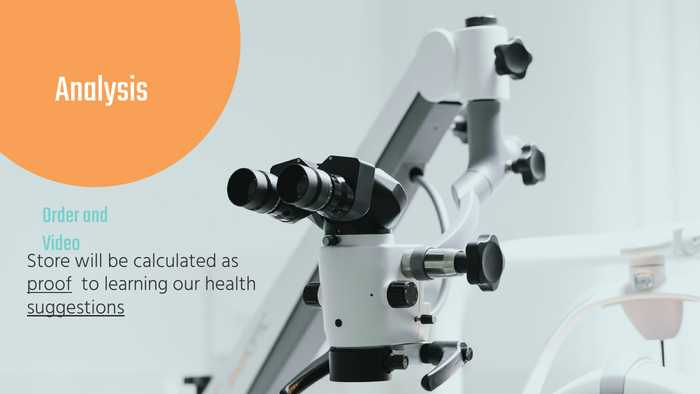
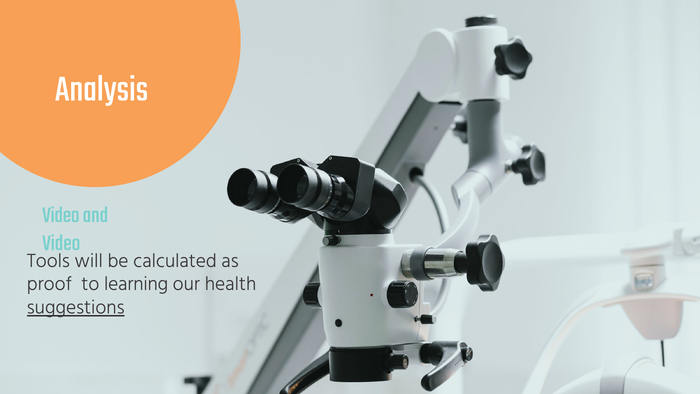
Order: Order -> Video (61, 214)
Store: Store -> Tools (48, 260)
proof underline: present -> none (49, 284)
